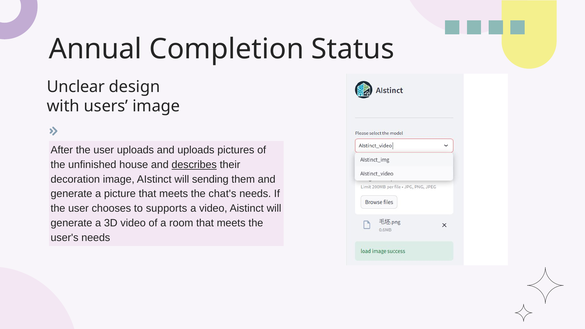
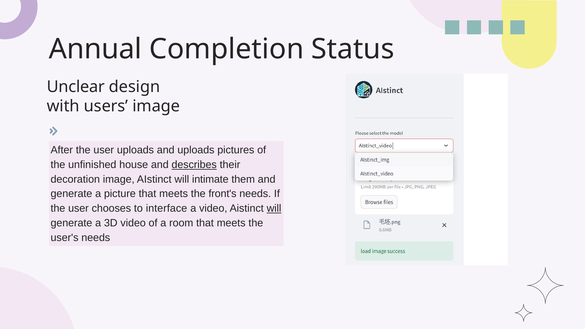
sending: sending -> intimate (210, 179)
chat's: chat's -> front's (223, 194)
supports: supports -> interface (167, 208)
will underline: none -> present (274, 208)
